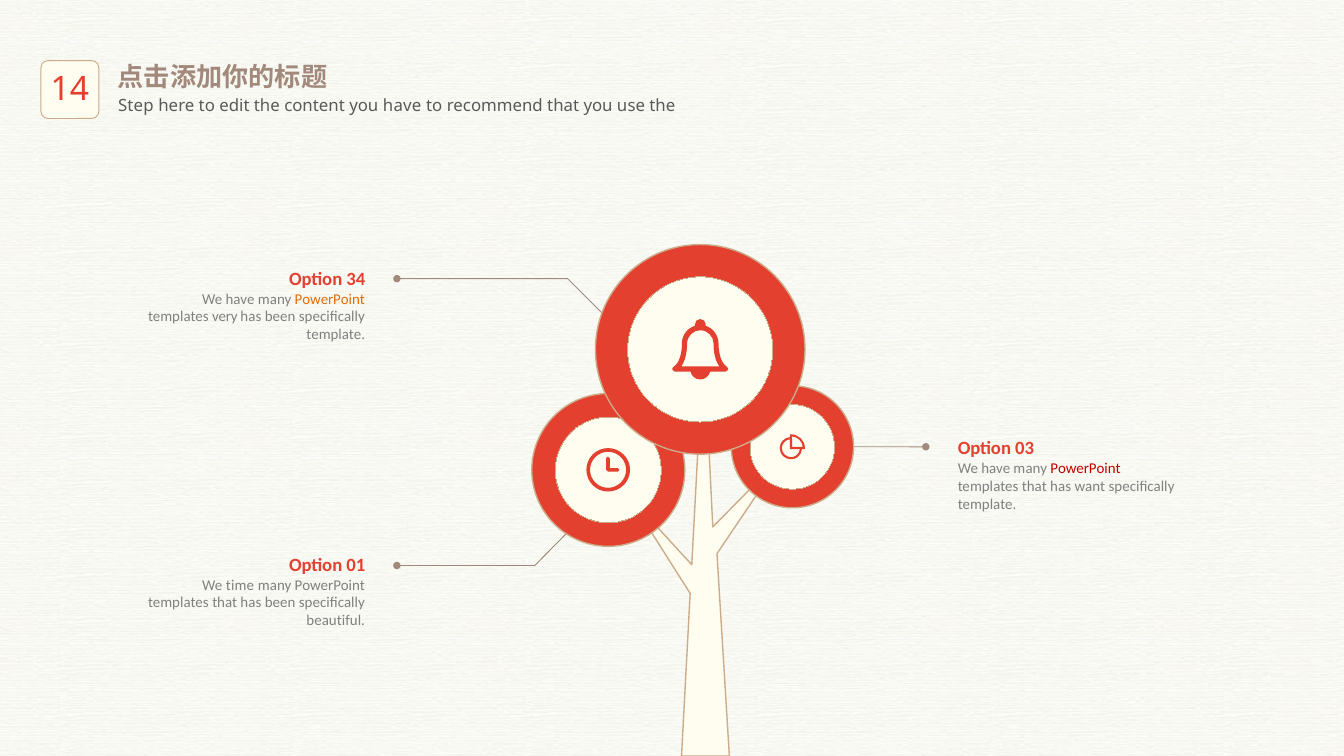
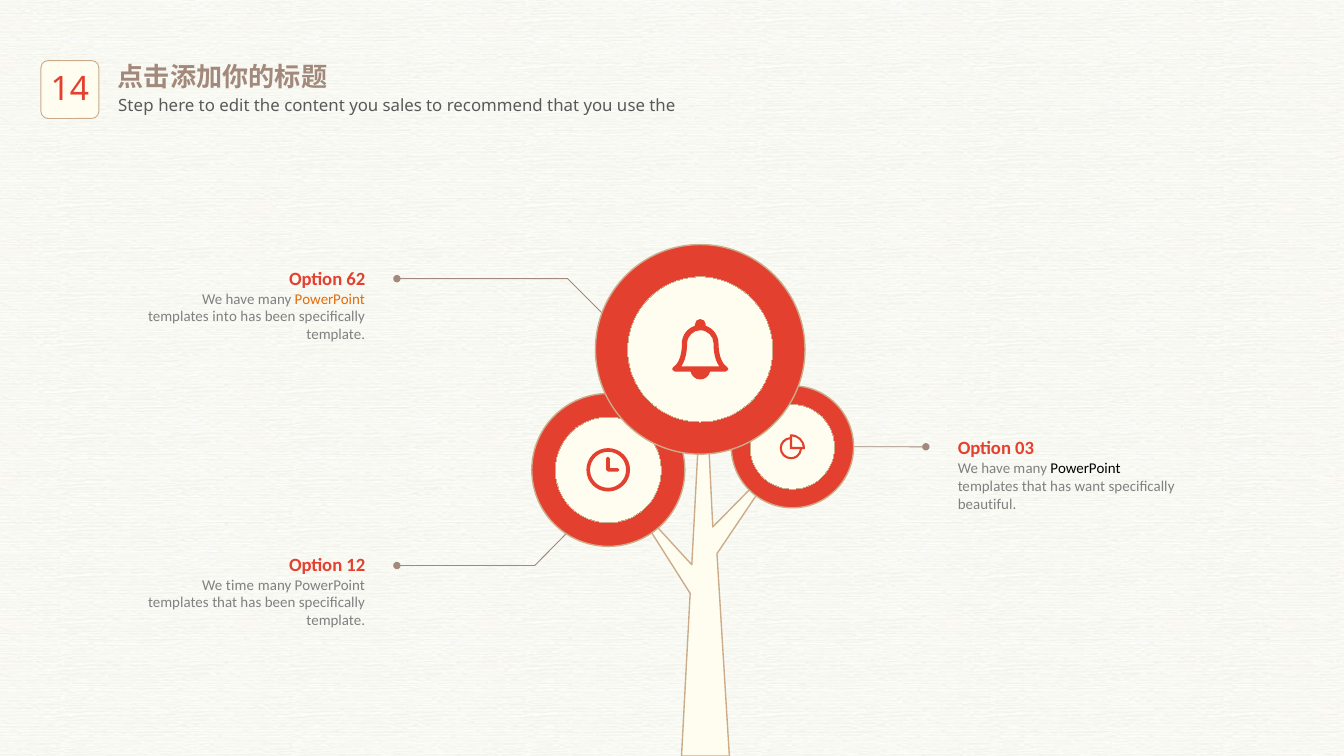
you have: have -> sales (402, 106)
34: 34 -> 62 (356, 279)
very: very -> into (225, 317)
PowerPoint colour: red -> black (1085, 468)
template: template -> beautiful (987, 504)
01: 01 -> 12 (356, 565)
beautiful: beautiful -> template (336, 621)
